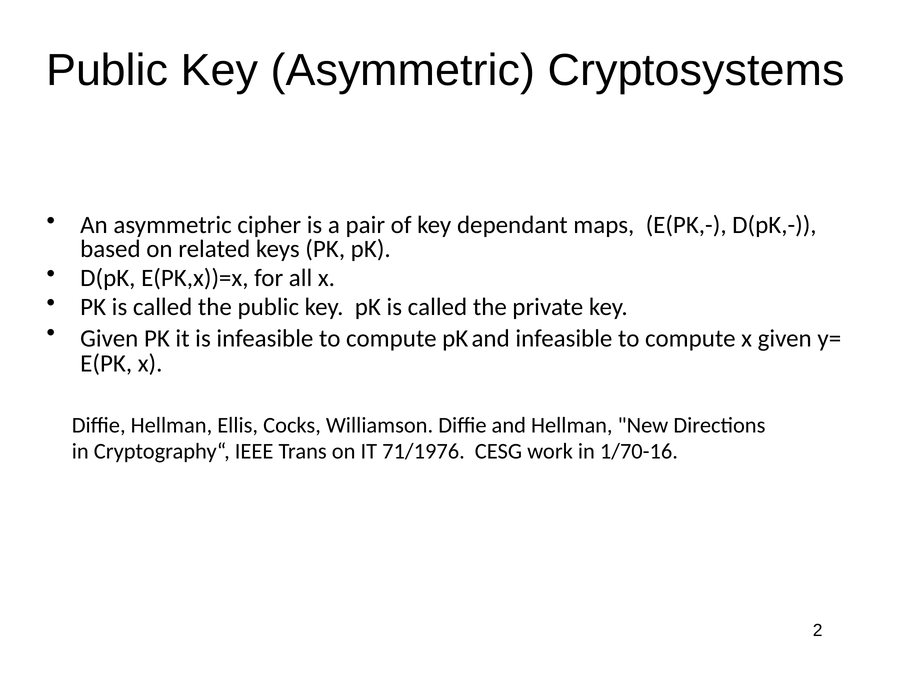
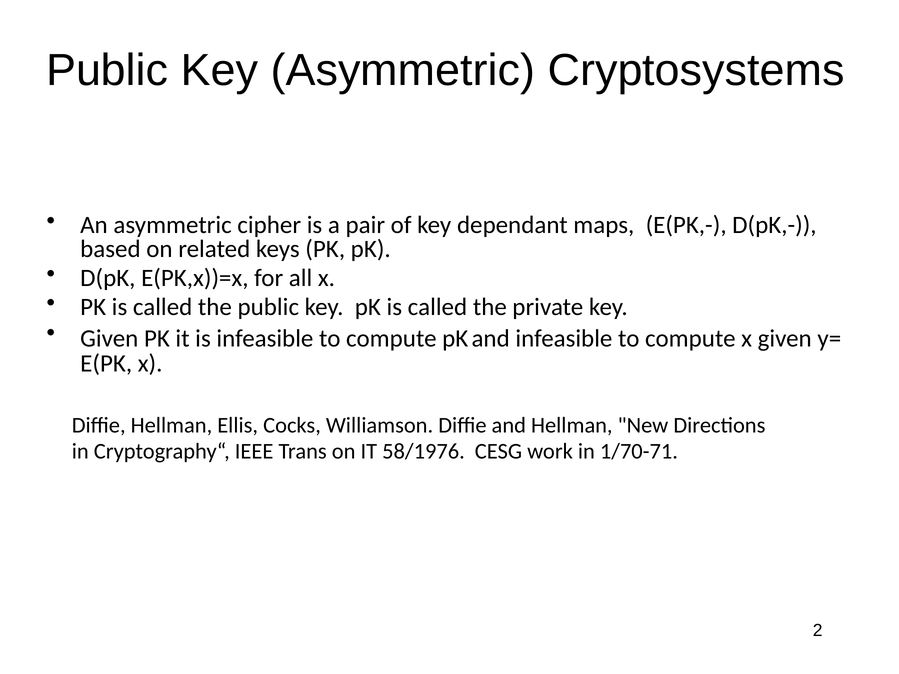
71/1976: 71/1976 -> 58/1976 (424, 452)
1/70-16: 1/70-16 -> 1/70-71 (639, 452)
